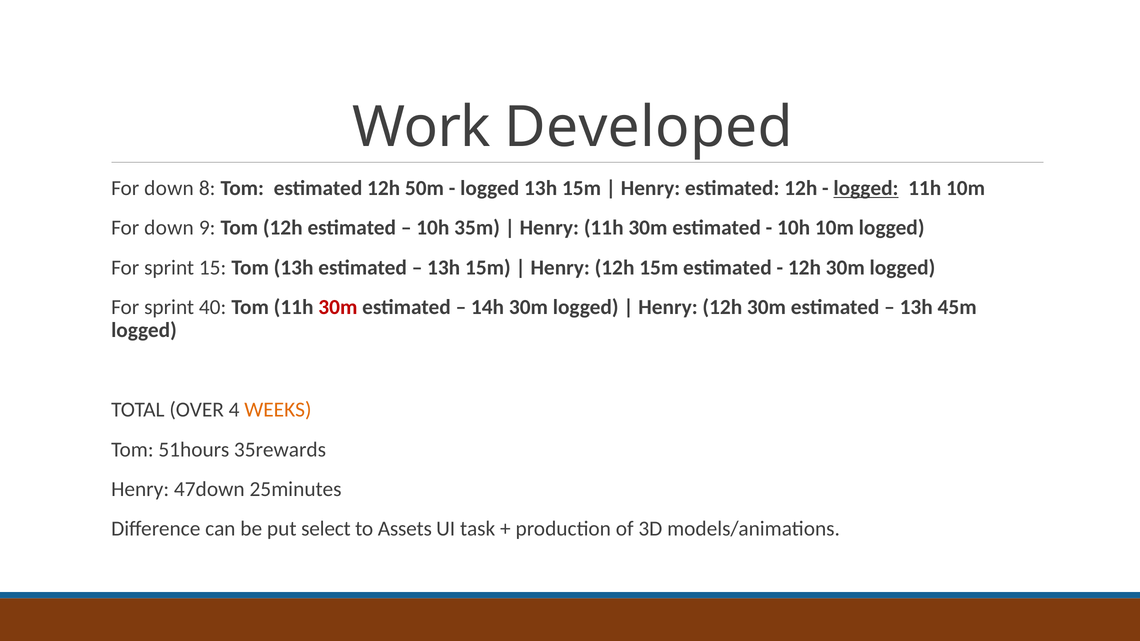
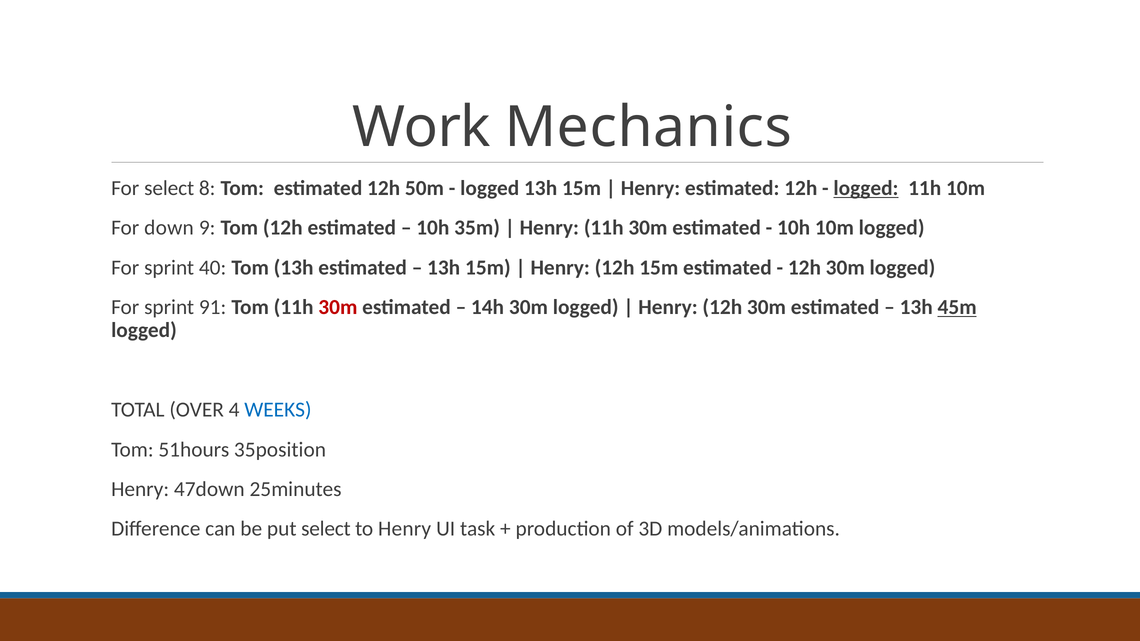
Developed: Developed -> Mechanics (648, 128)
down: down -> select (169, 188)
15: 15 -> 40 (213, 268)
40: 40 -> 91 (213, 307)
45m underline: none -> present (957, 307)
WEEKS colour: orange -> blue (278, 410)
35rewards: 35rewards -> 35position (280, 450)
to Assets: Assets -> Henry (405, 529)
